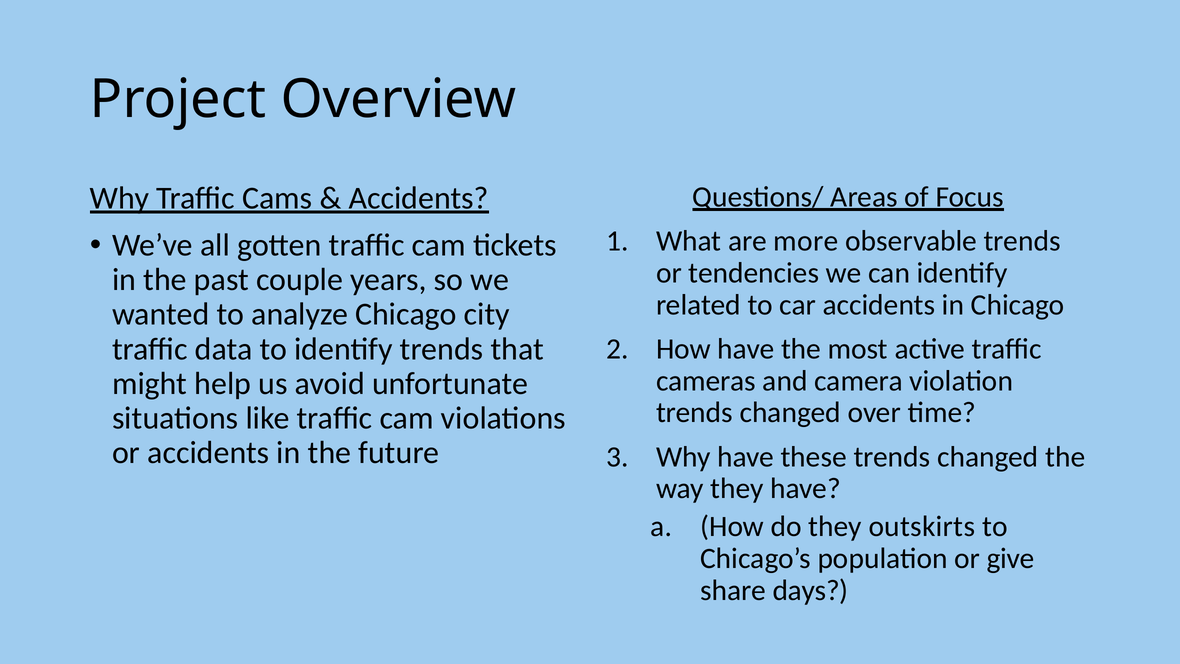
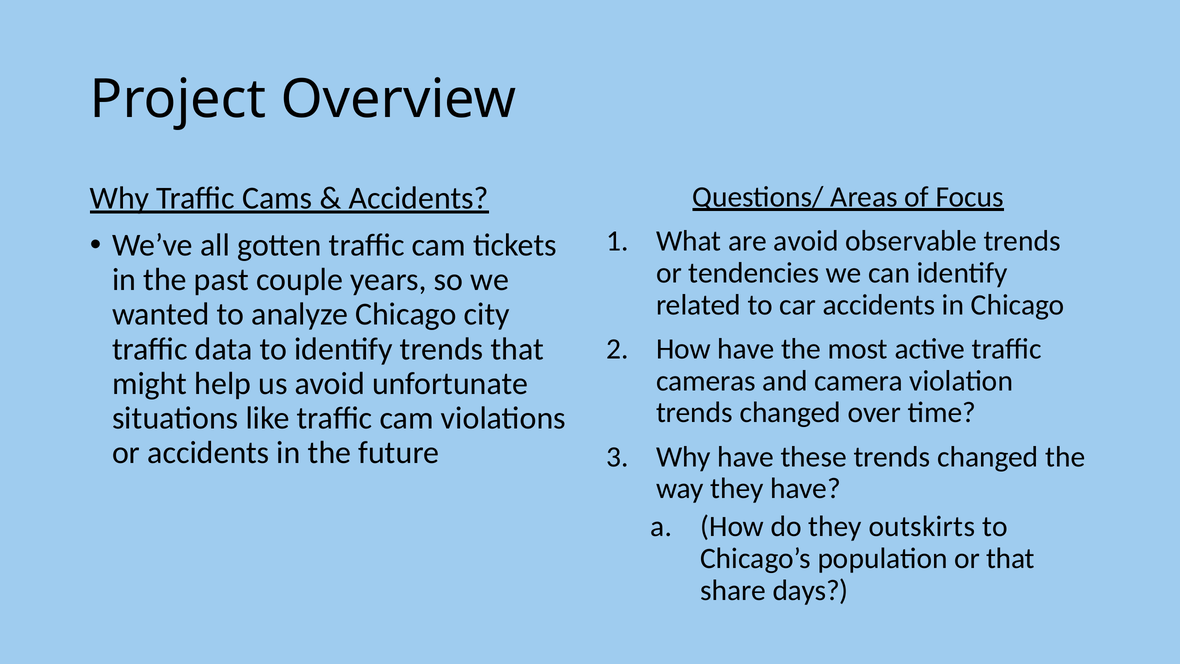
are more: more -> avoid (806, 241)
or give: give -> that (1010, 558)
